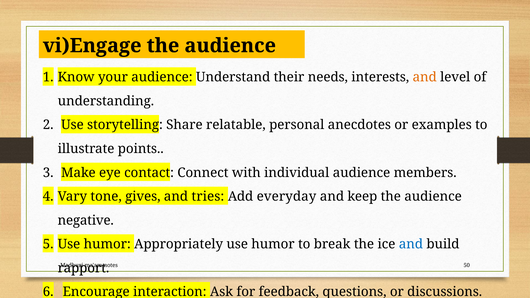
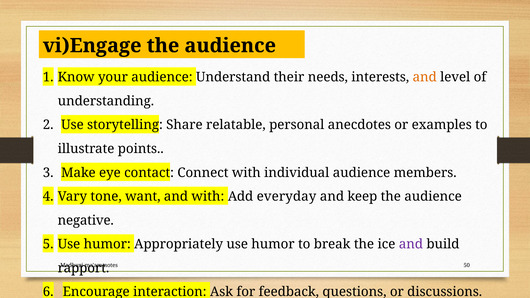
gives: gives -> want (143, 197)
and tries: tries -> with (208, 197)
and colour: blue -> purple (411, 244)
